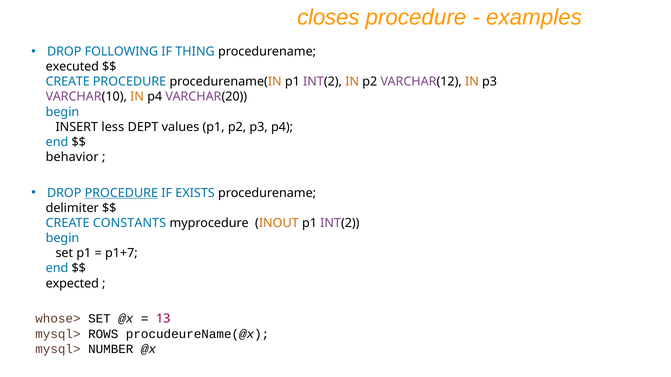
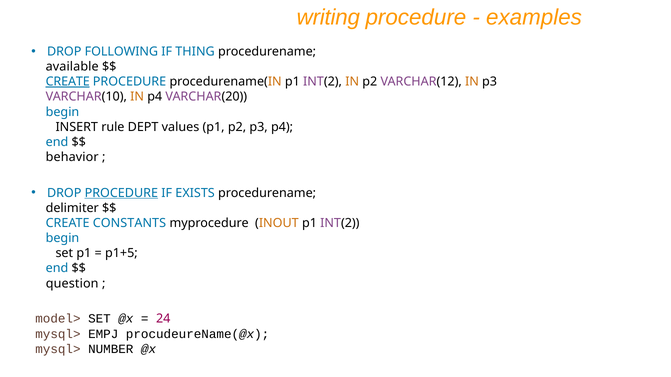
closes: closes -> writing (328, 17)
executed: executed -> available (72, 67)
CREATE underline: none -> present (68, 82)
less: less -> rule (113, 127)
p1+7: p1+7 -> p1+5 (121, 254)
expected: expected -> question (72, 284)
whose>: whose> -> model> (58, 319)
13: 13 -> 24 (163, 319)
ROWS: ROWS -> EMPJ (103, 334)
